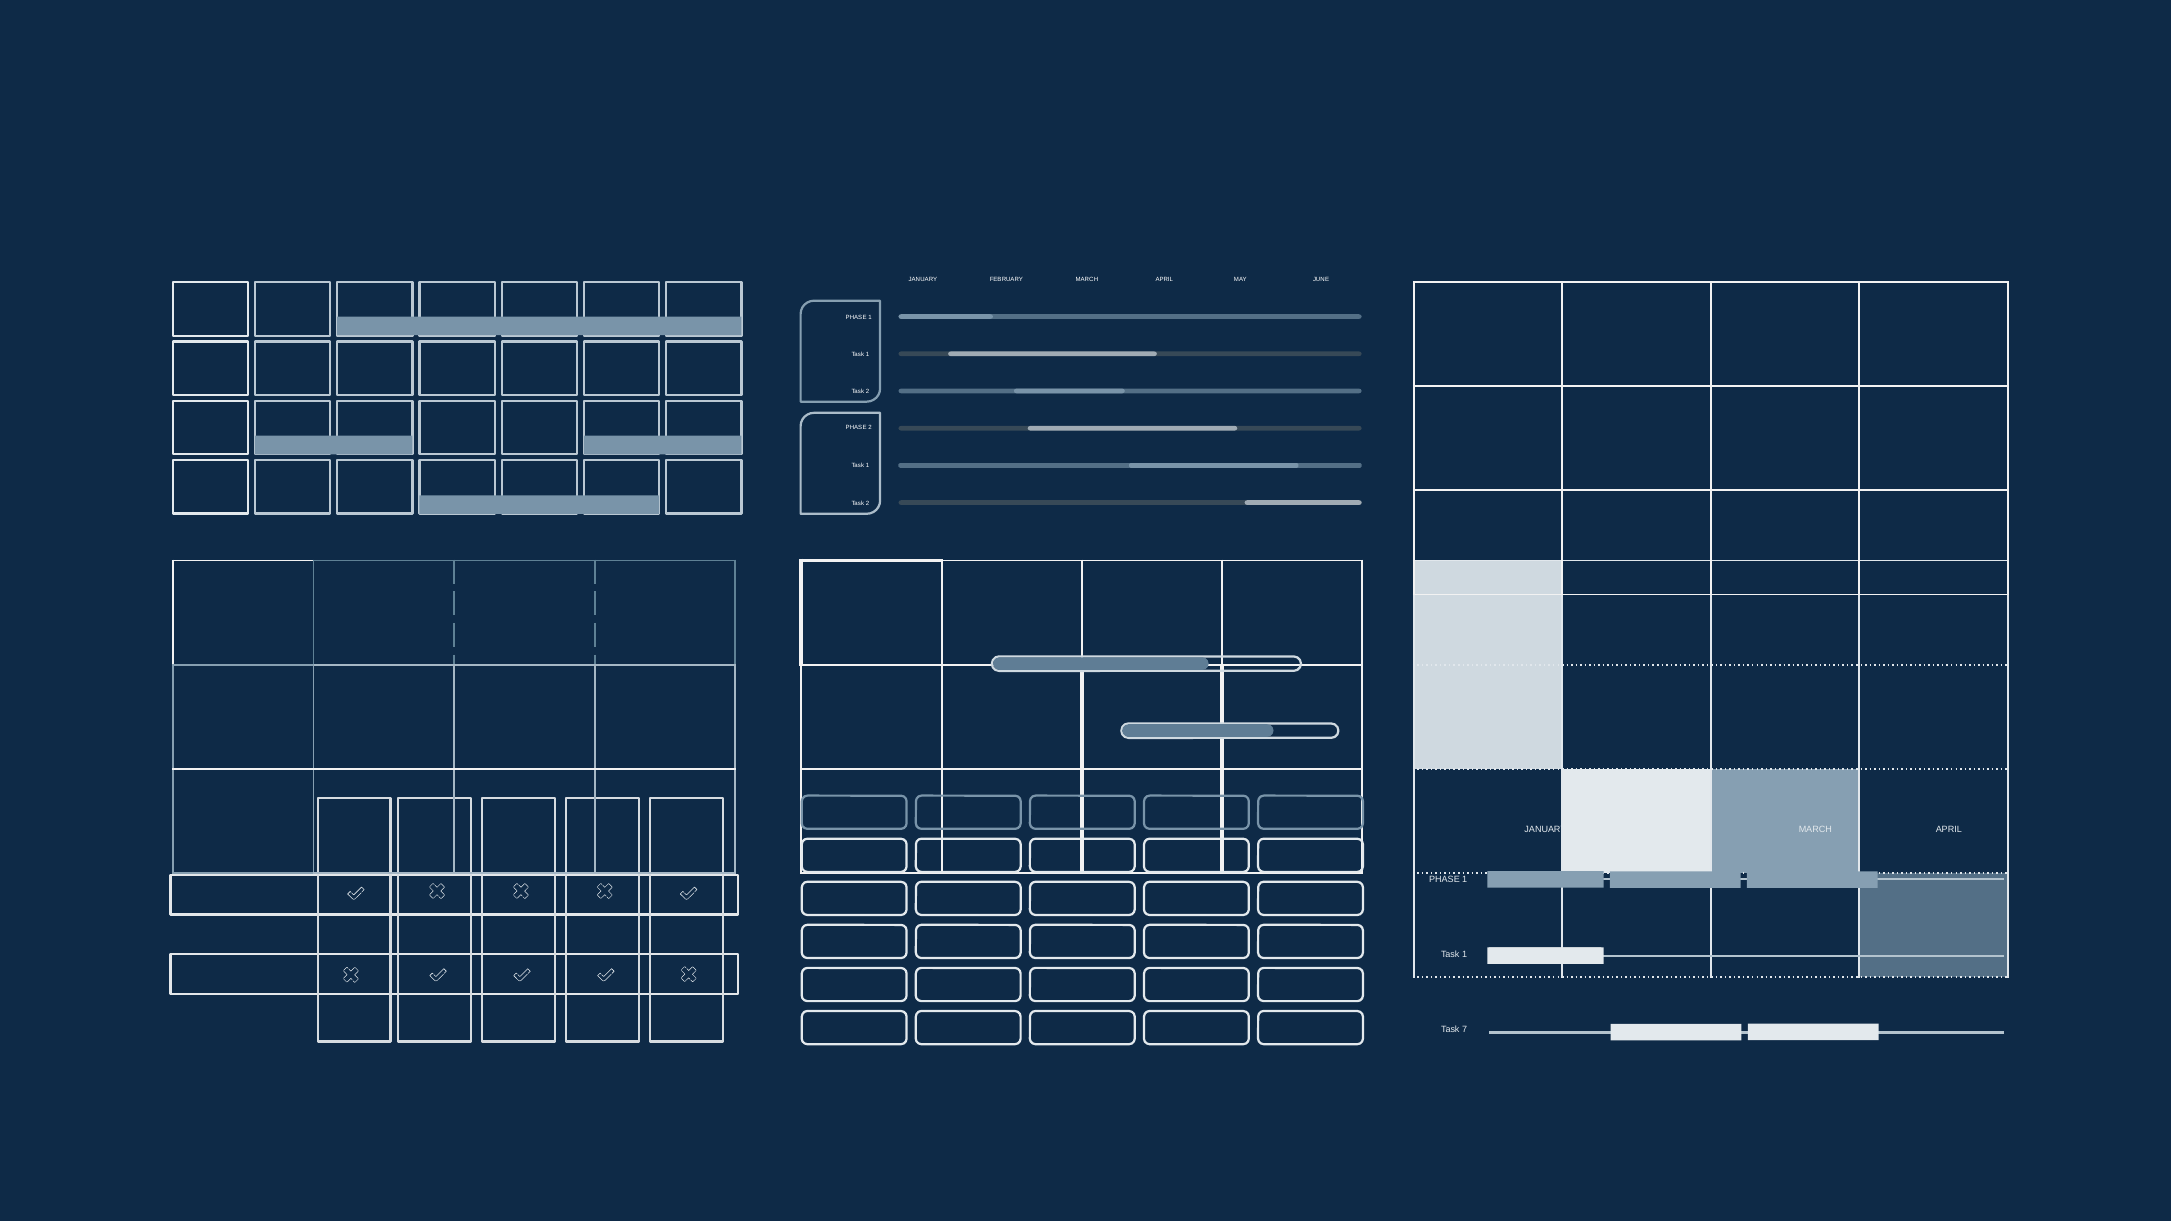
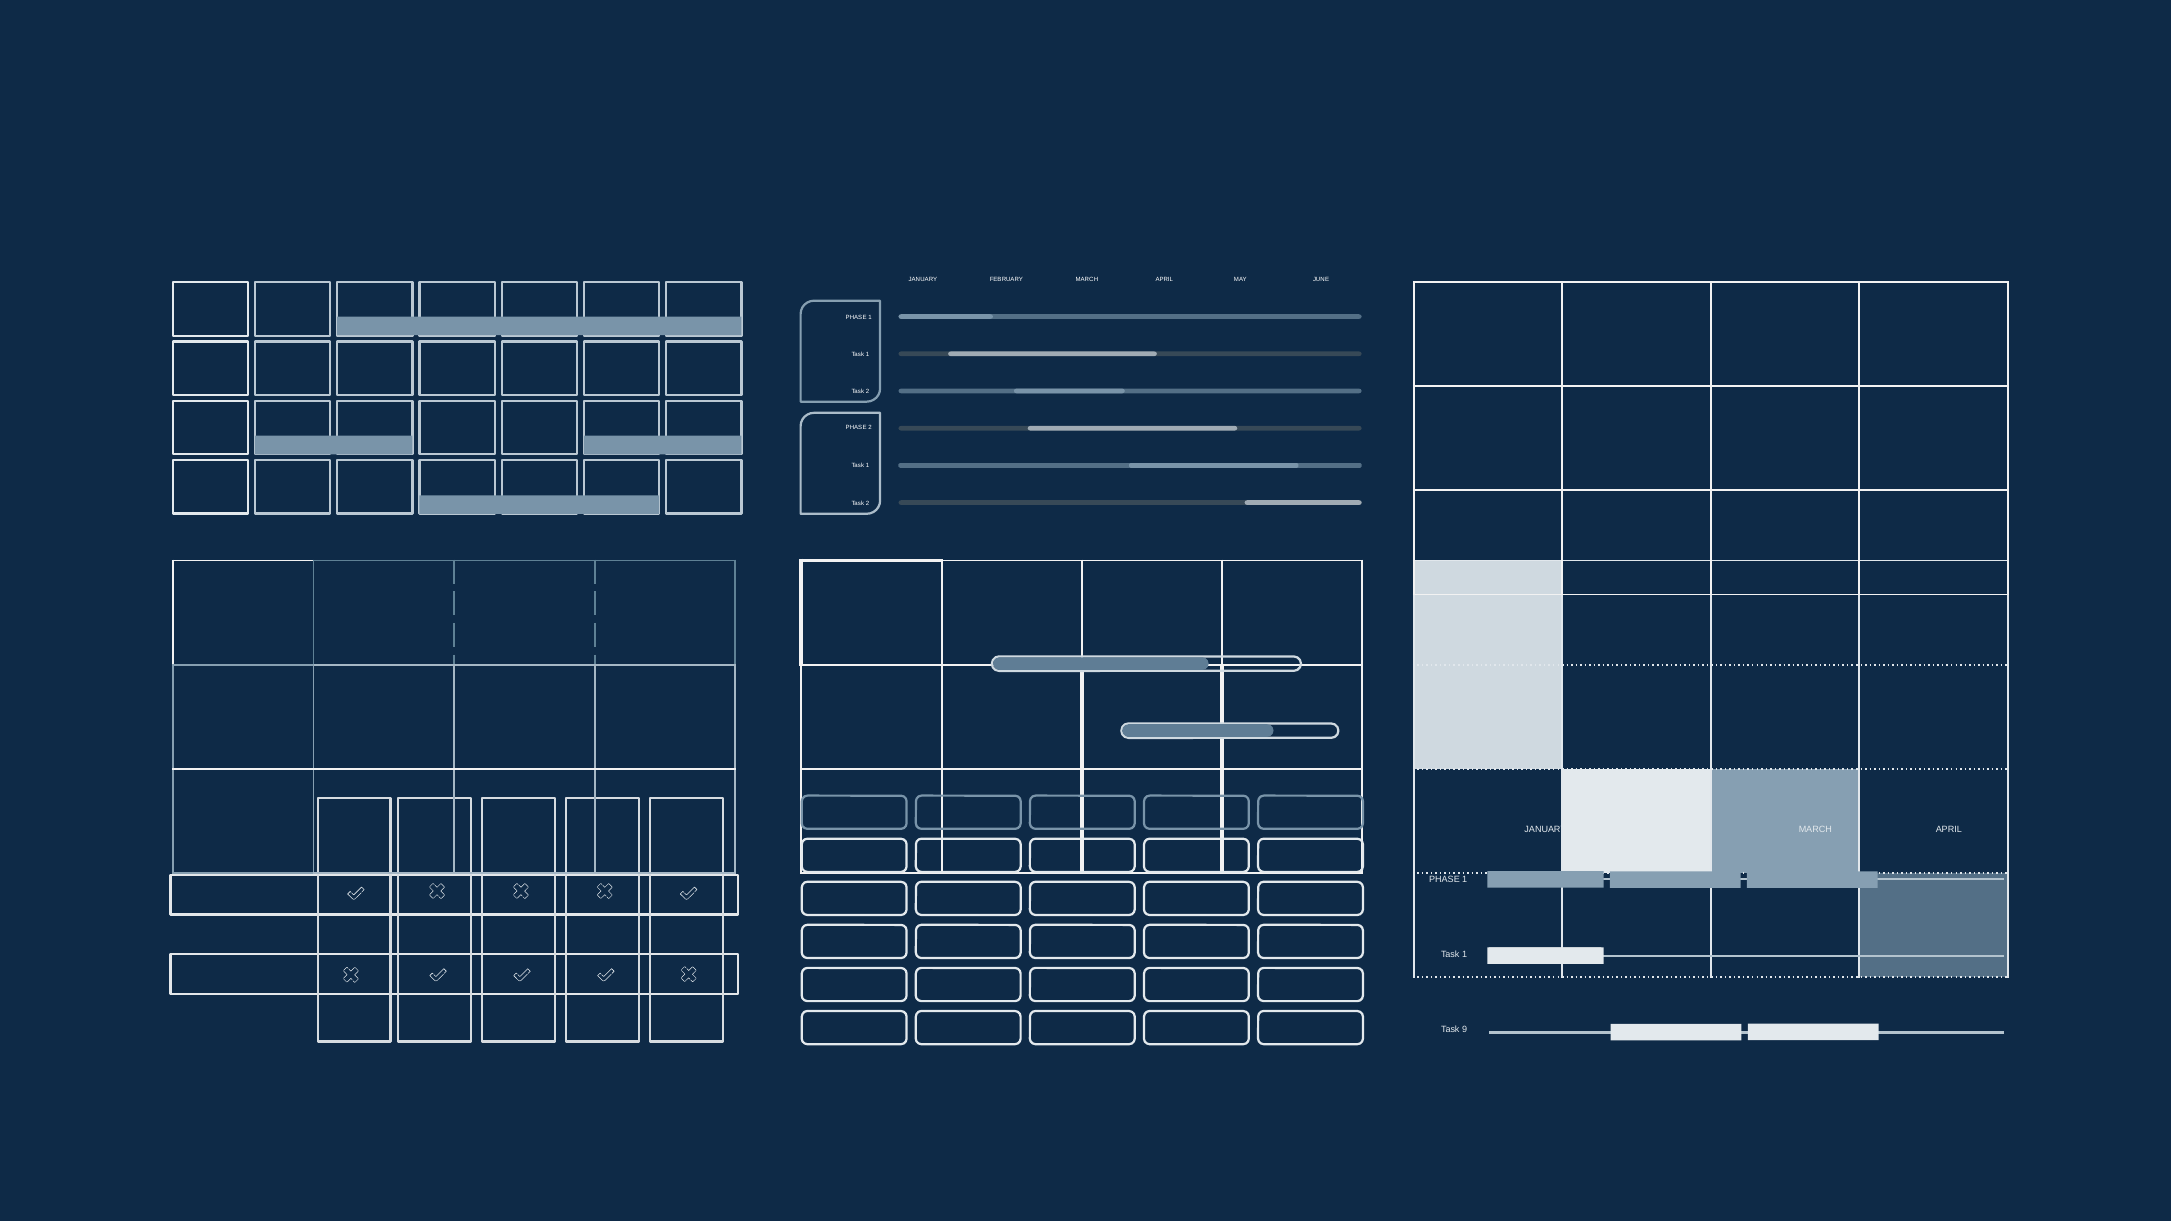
7: 7 -> 9 (1465, 1030)
